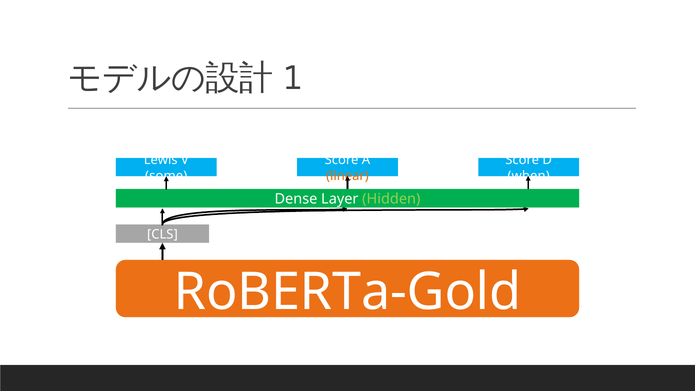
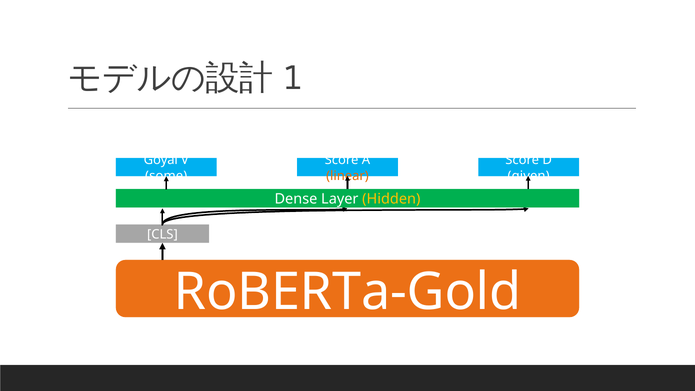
Lewis: Lewis -> Goyal (161, 160)
when: when -> given (529, 176)
Hidden colour: light green -> yellow (391, 199)
